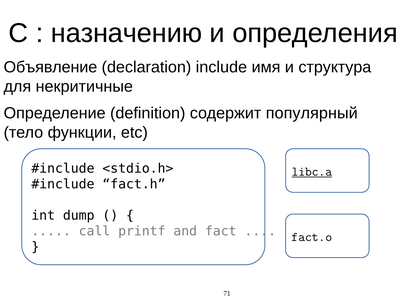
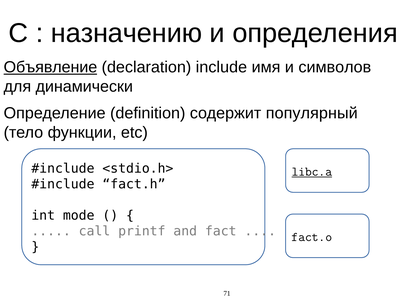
Объявление underline: none -> present (50, 67)
структура: структура -> символов (335, 67)
некритичные: некритичные -> динамически (84, 87)
dump: dump -> mode (79, 215)
